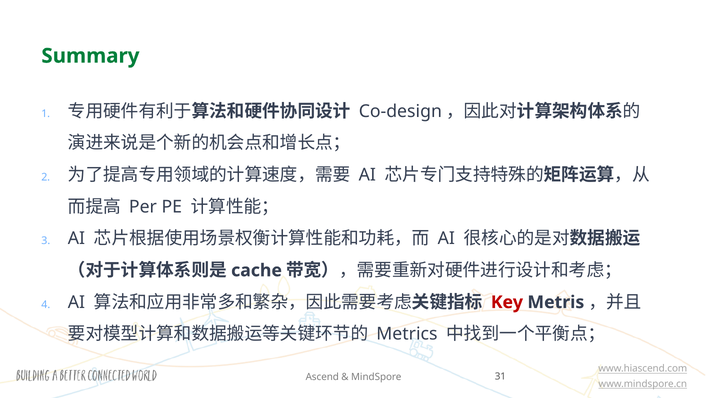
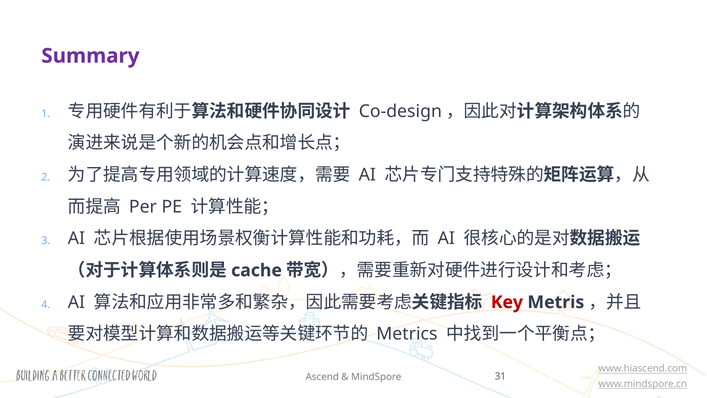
Summary colour: green -> purple (90, 56)
